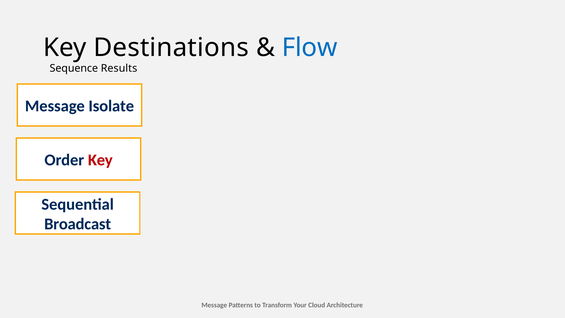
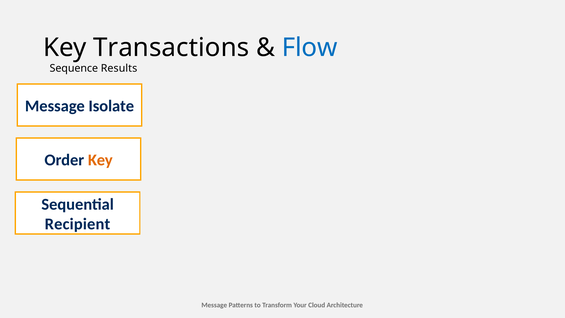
Destinations: Destinations -> Transactions (171, 47)
Key colour: red -> orange (100, 160)
Broadcast: Broadcast -> Recipient (77, 224)
